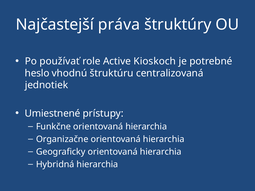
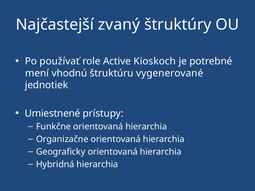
práva: práva -> zvaný (119, 25)
heslo: heslo -> mení (37, 73)
centralizovaná: centralizovaná -> vygenerované (170, 73)
